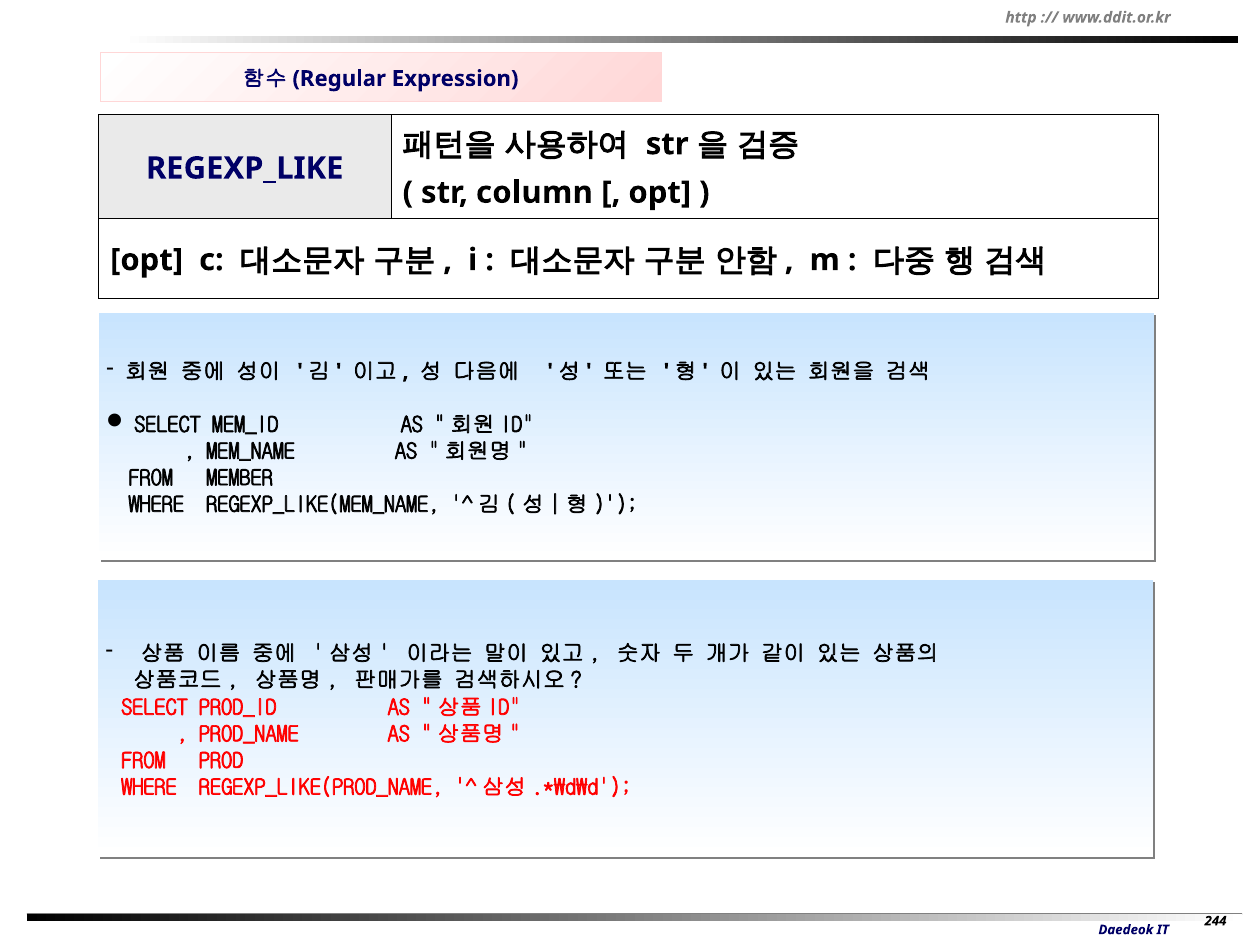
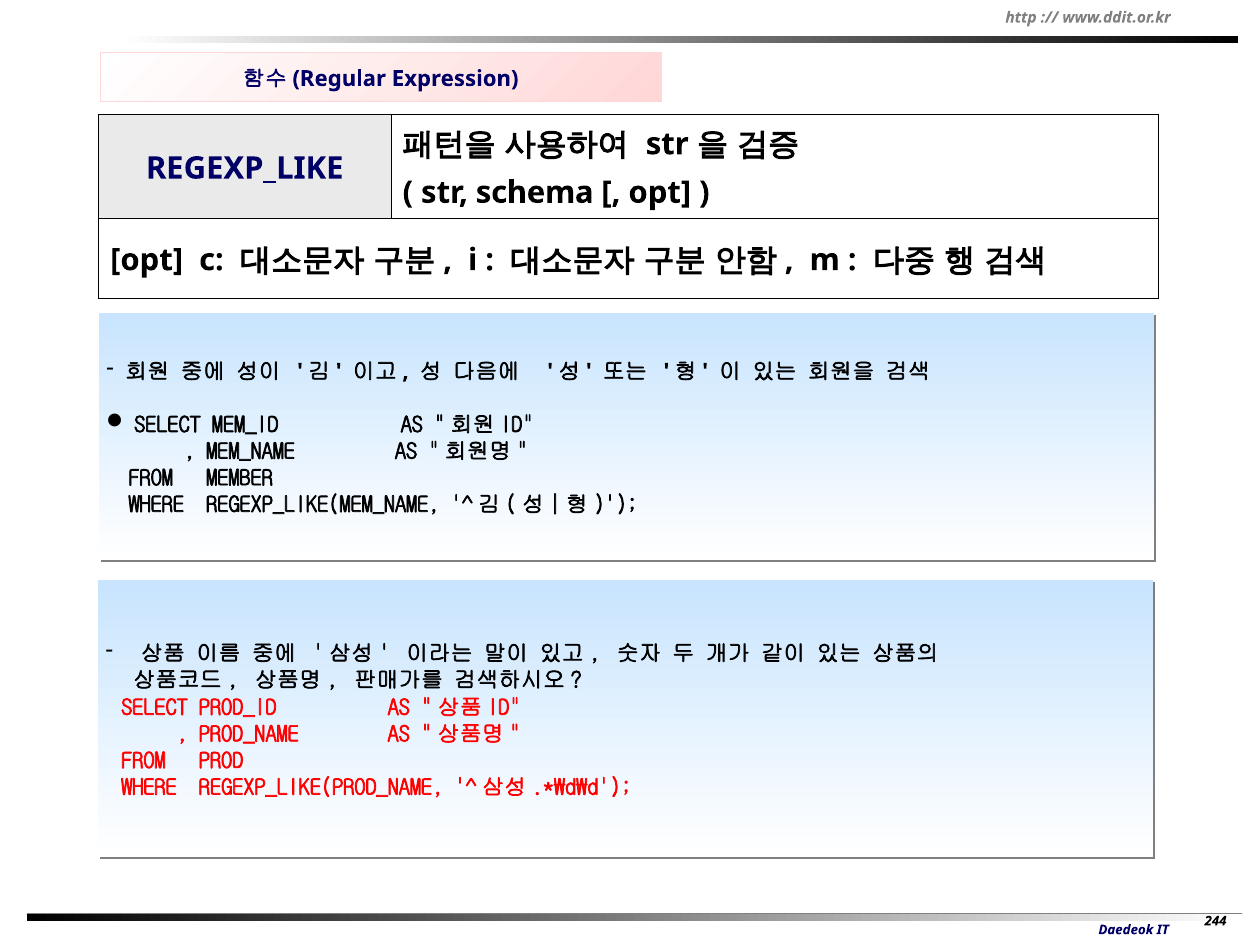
column: column -> schema (535, 193)
